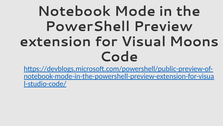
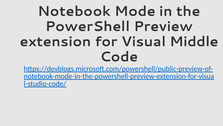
Moons: Moons -> Middle (194, 41)
